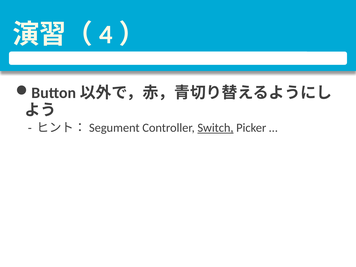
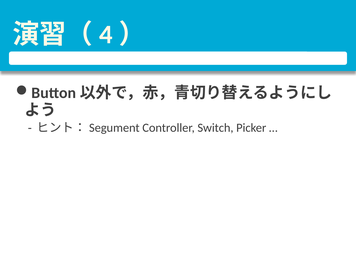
Switch underline: present -> none (215, 128)
